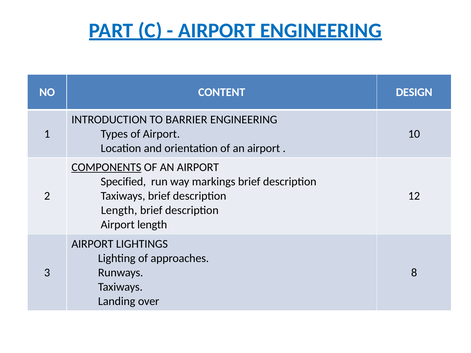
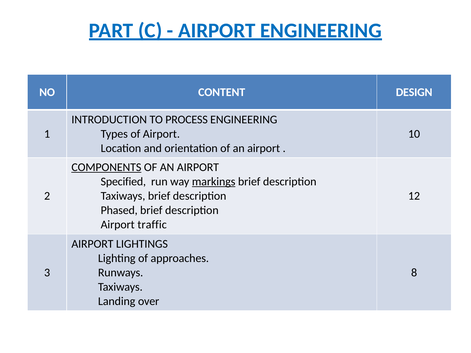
BARRIER: BARRIER -> PROCESS (187, 120)
markings underline: none -> present (214, 182)
Length: Length -> Phased (119, 211)
Airport length: length -> traffic (152, 225)
